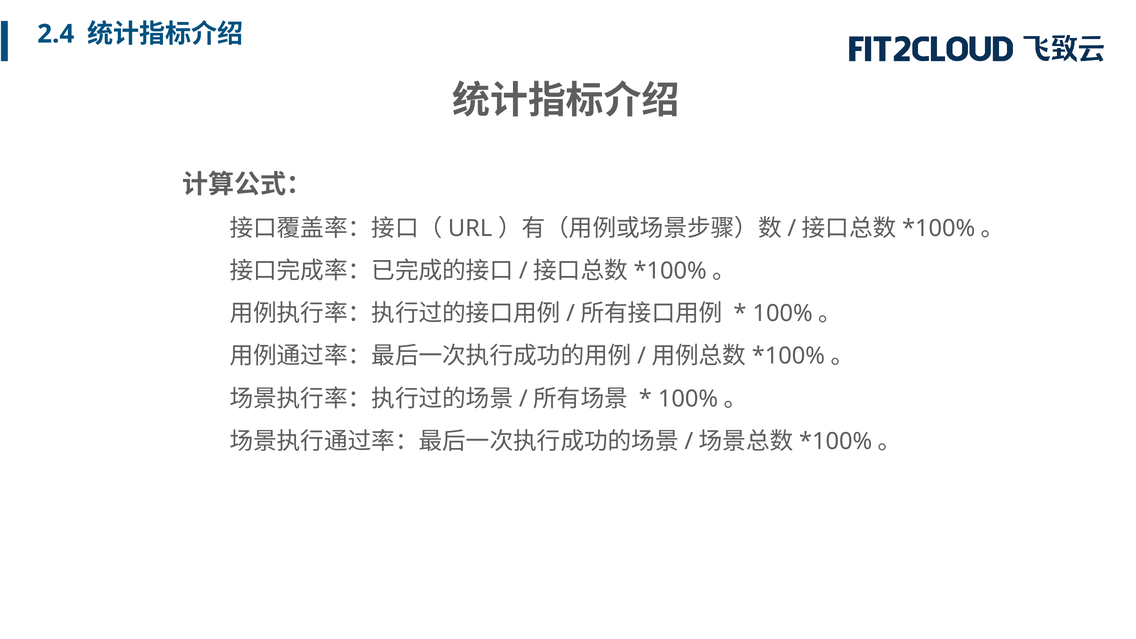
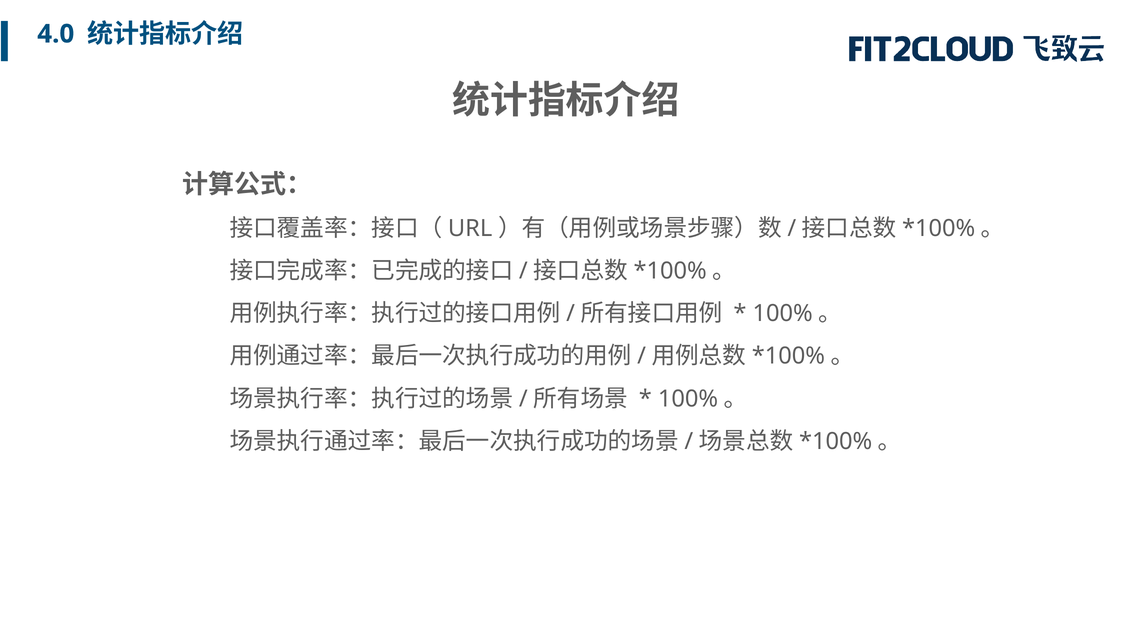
2.4: 2.4 -> 4.0 (56, 34)
